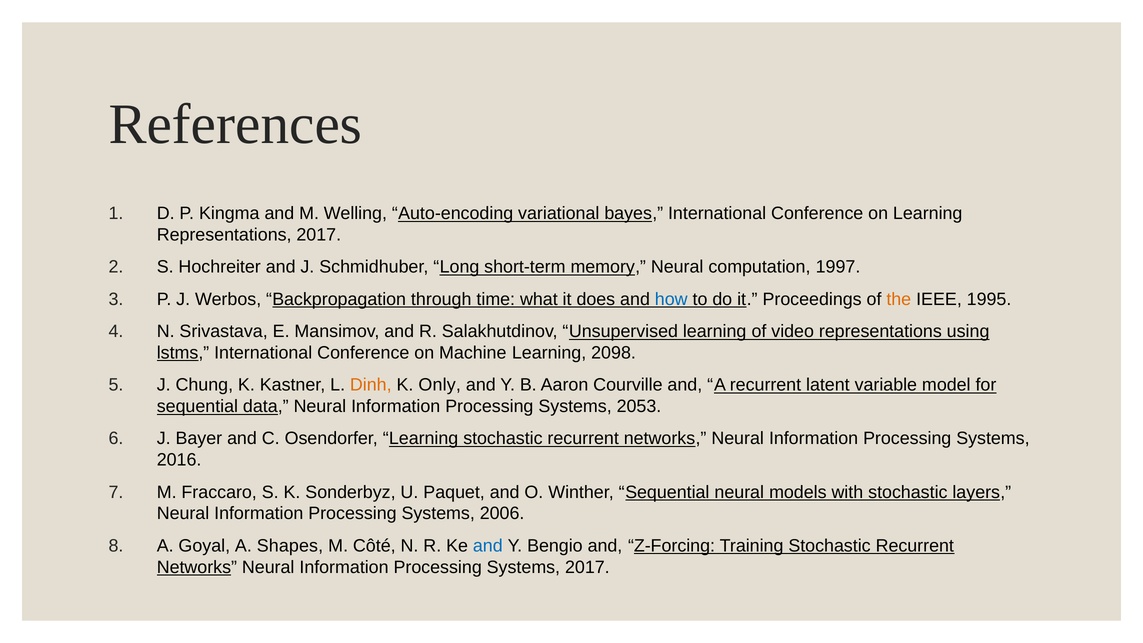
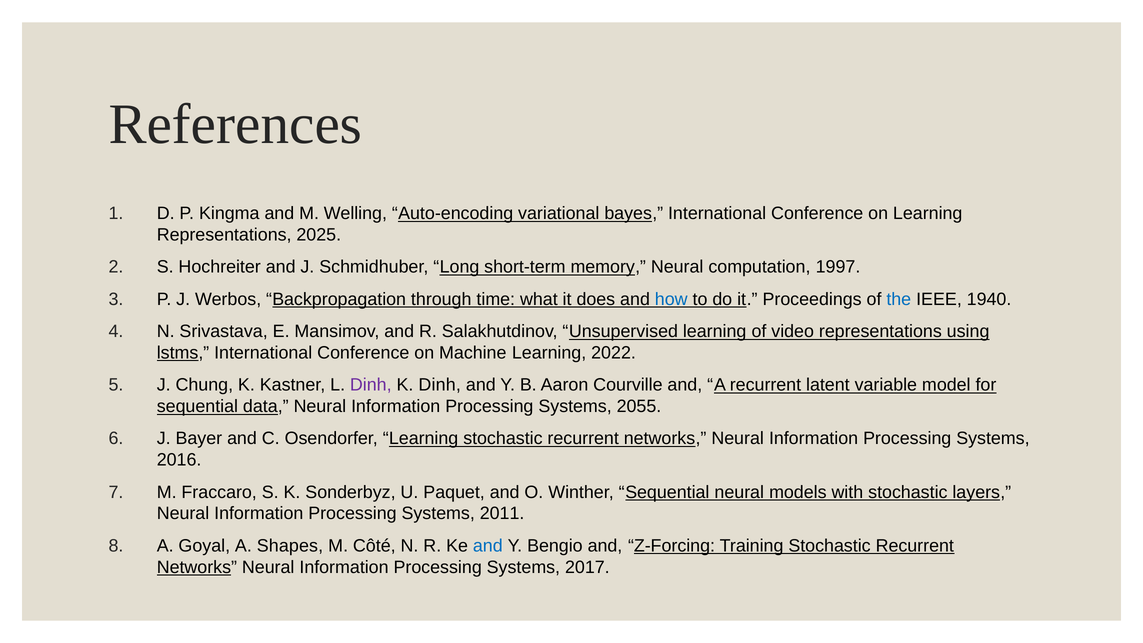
Representations 2017: 2017 -> 2025 (319, 235)
the colour: orange -> blue (899, 299)
1995: 1995 -> 1940 (989, 299)
2098: 2098 -> 2022 (614, 353)
Dinh colour: orange -> purple (371, 385)
K Only: Only -> Dinh (440, 385)
2053: 2053 -> 2055 (639, 406)
2006: 2006 -> 2011 (502, 514)
